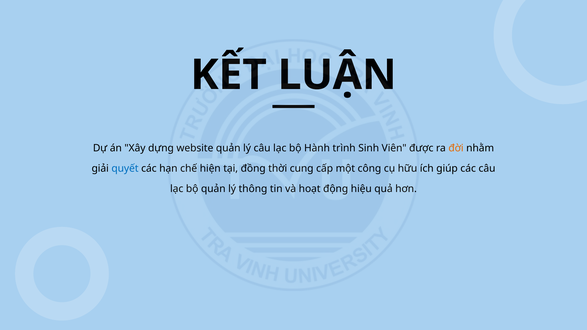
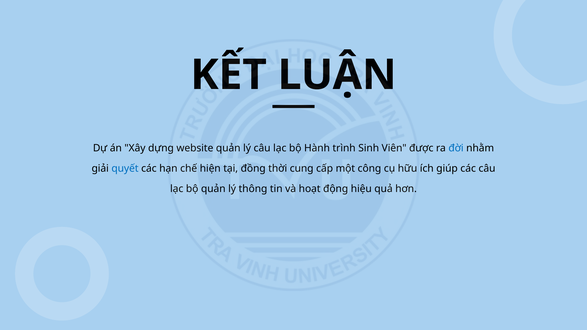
đời colour: orange -> blue (456, 148)
